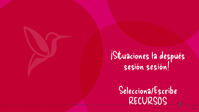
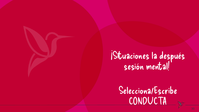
sesión sesión: sesión -> mental (158, 66)
RECURSOS: RECURSOS -> CONDUCTA (148, 101)
